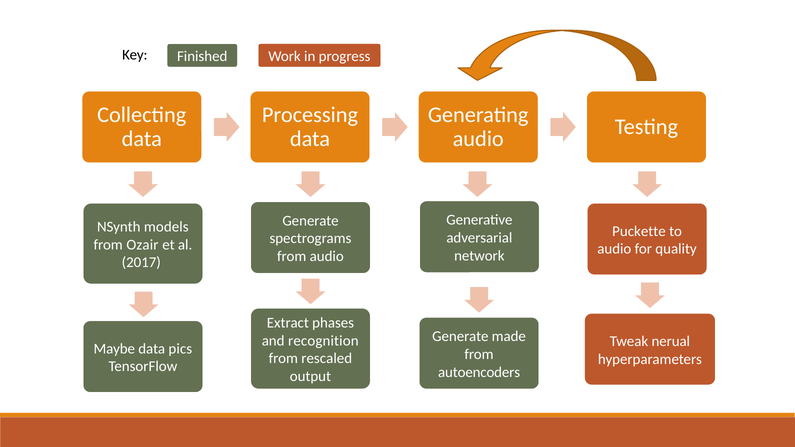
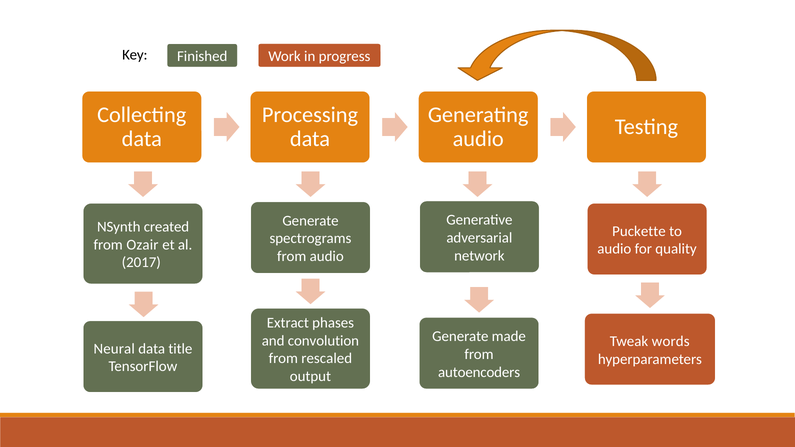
models: models -> created (166, 227)
recognition: recognition -> convolution (323, 341)
nerual: nerual -> words (671, 341)
Maybe: Maybe -> Neural (114, 349)
pics: pics -> title (180, 349)
